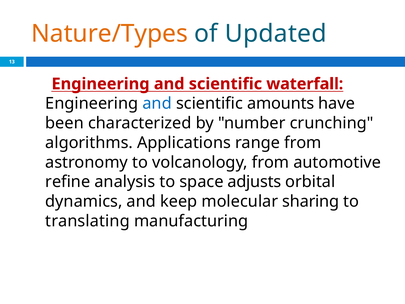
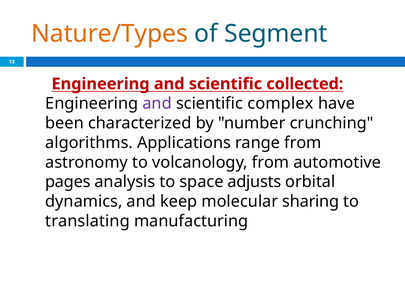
Updated: Updated -> Segment (276, 34)
waterfall: waterfall -> collected (305, 84)
and colour: blue -> purple (157, 103)
amounts: amounts -> complex (281, 103)
refine: refine -> pages (68, 182)
